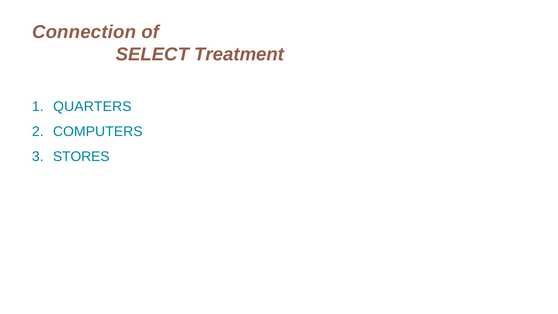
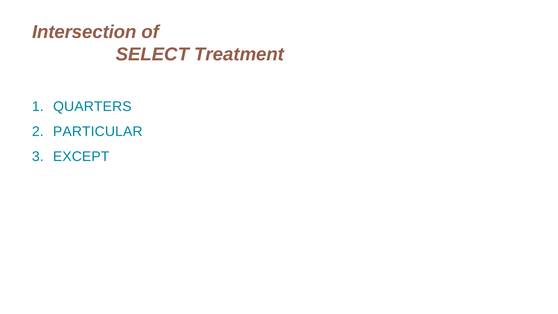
Connection: Connection -> Intersection (84, 32)
COMPUTERS: COMPUTERS -> PARTICULAR (98, 132)
STORES: STORES -> EXCEPT (81, 157)
